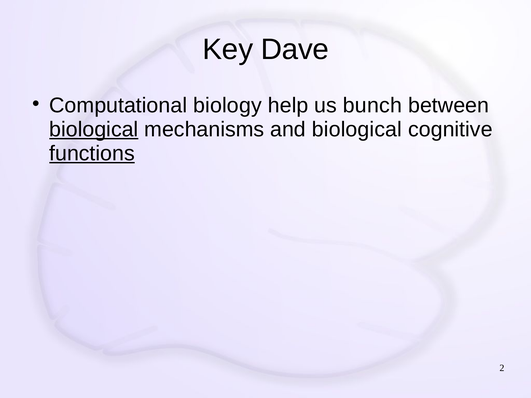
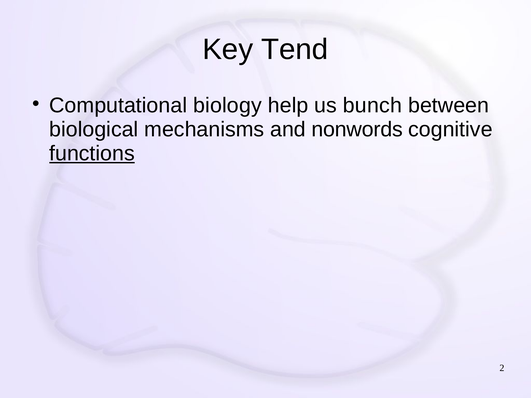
Dave: Dave -> Tend (295, 49)
biological underline: present -> none (94, 130)
and biological: biological -> nonwords (357, 130)
